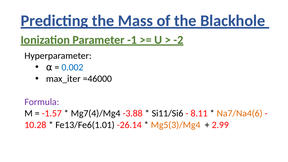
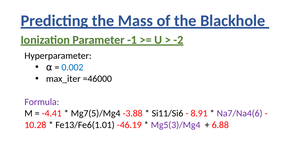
-1.57: -1.57 -> -4.41 (52, 113)
Mg7(4)/Mg4: Mg7(4)/Mg4 -> Mg7(5)/Mg4 (96, 113)
8.11: 8.11 -> 8.91 (199, 113)
Na7/Na4(6 colour: orange -> purple (240, 113)
-26.14: -26.14 -> -46.19 (129, 125)
Mg5(3)/Mg4 colour: orange -> purple (176, 125)
2.99: 2.99 -> 6.88 (220, 125)
